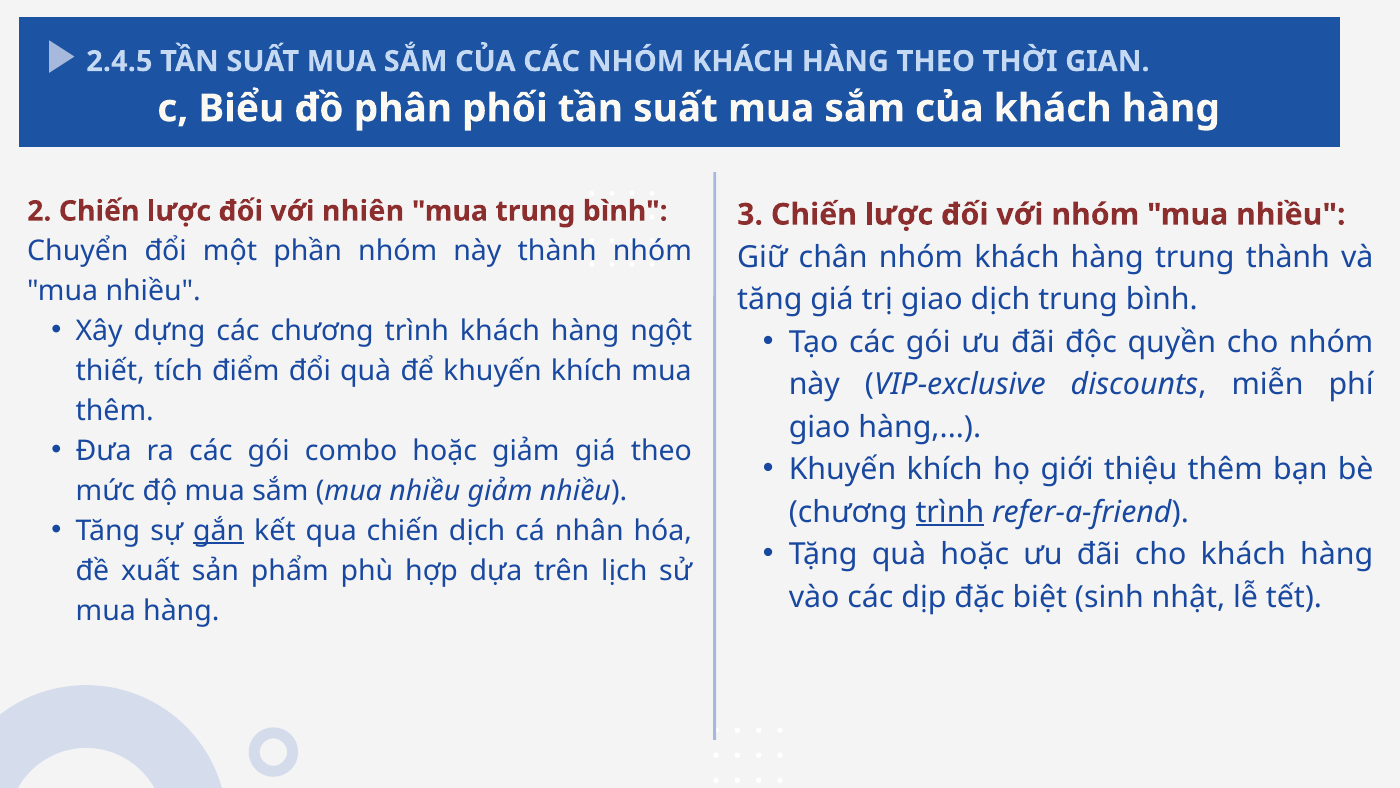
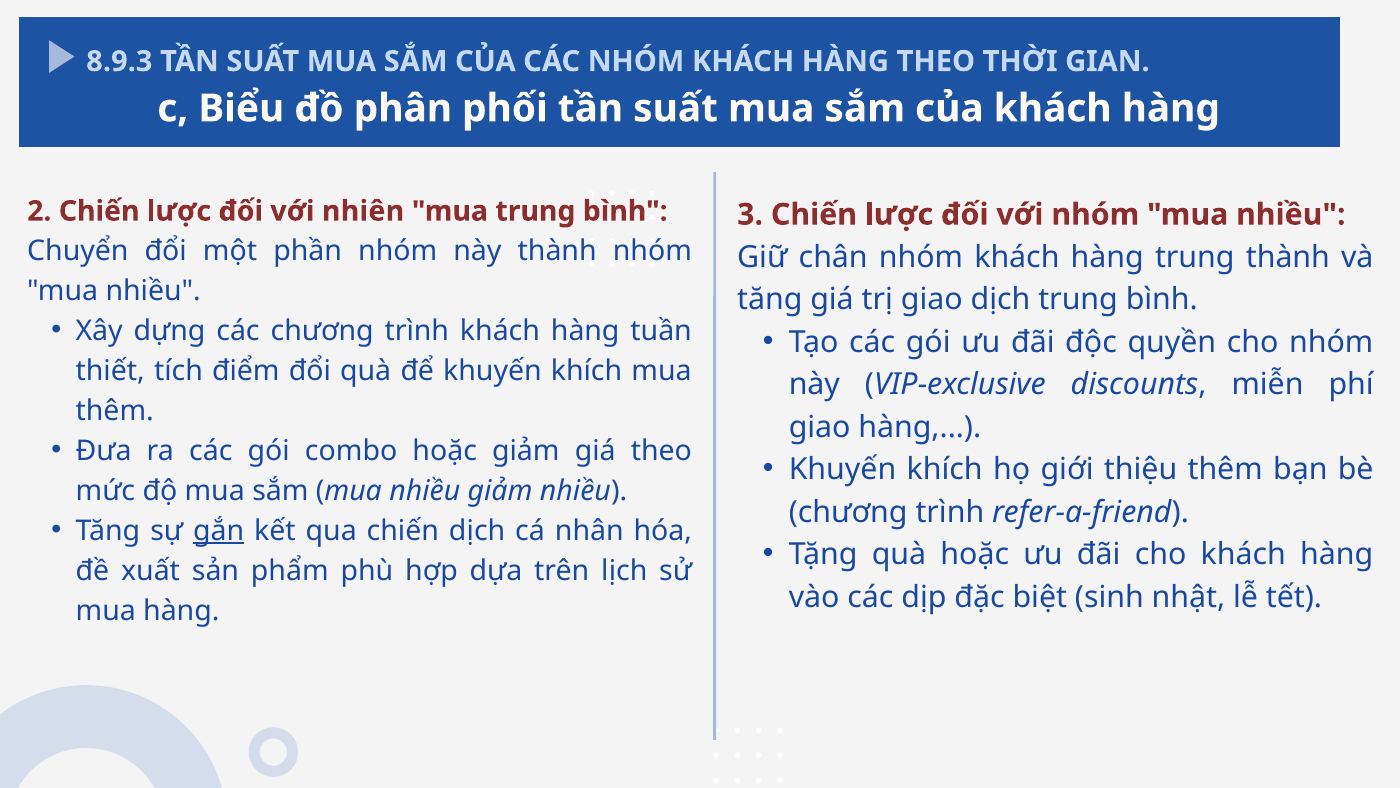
2.4.5: 2.4.5 -> 8.9.3 (119, 61)
ngột: ngột -> tuần (661, 331)
trình underline: present -> none (950, 512)
